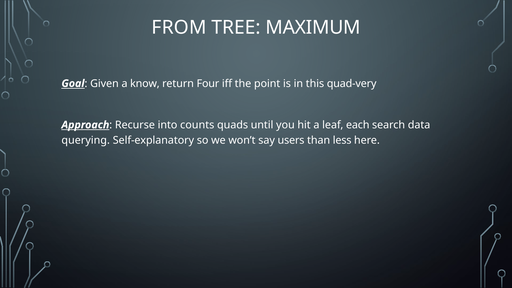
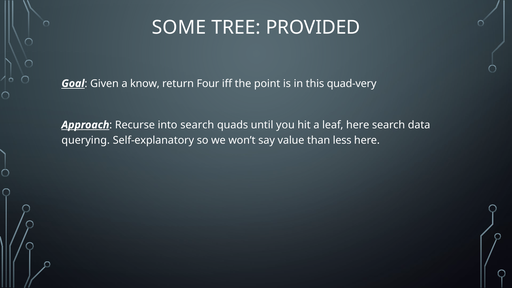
FROM: FROM -> SOME (179, 28)
MAXIMUM: MAXIMUM -> PROVIDED (313, 28)
into counts: counts -> search (197, 125)
leaf each: each -> here (358, 125)
users: users -> value (291, 140)
